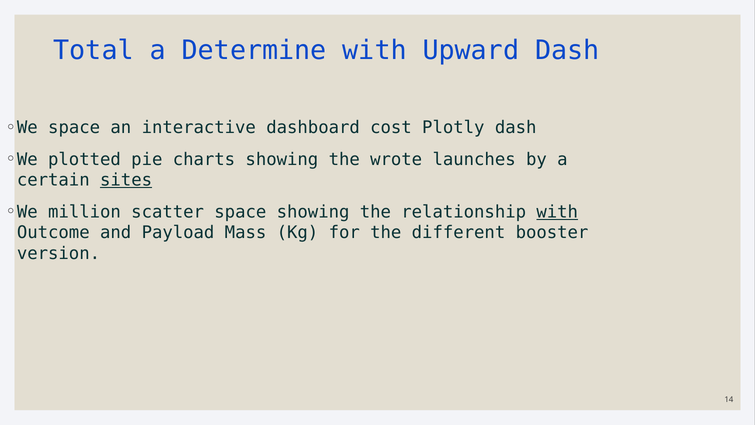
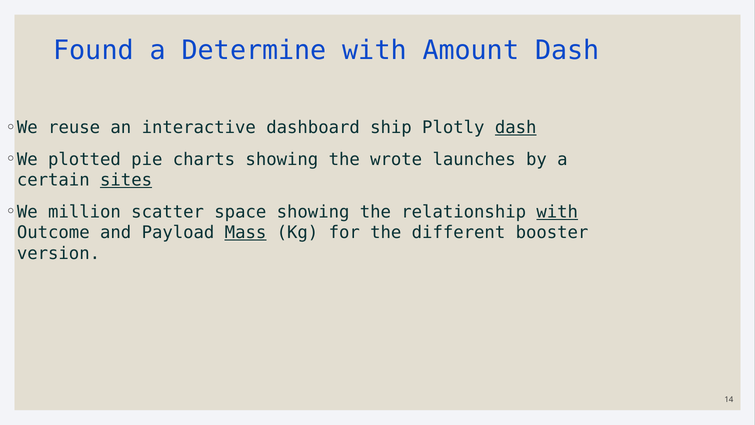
Total: Total -> Found (93, 50)
Upward: Upward -> Amount (471, 50)
space: space -> reuse (74, 127)
cost: cost -> ship (391, 127)
dash underline: none -> present (516, 127)
Mass underline: none -> present (246, 232)
